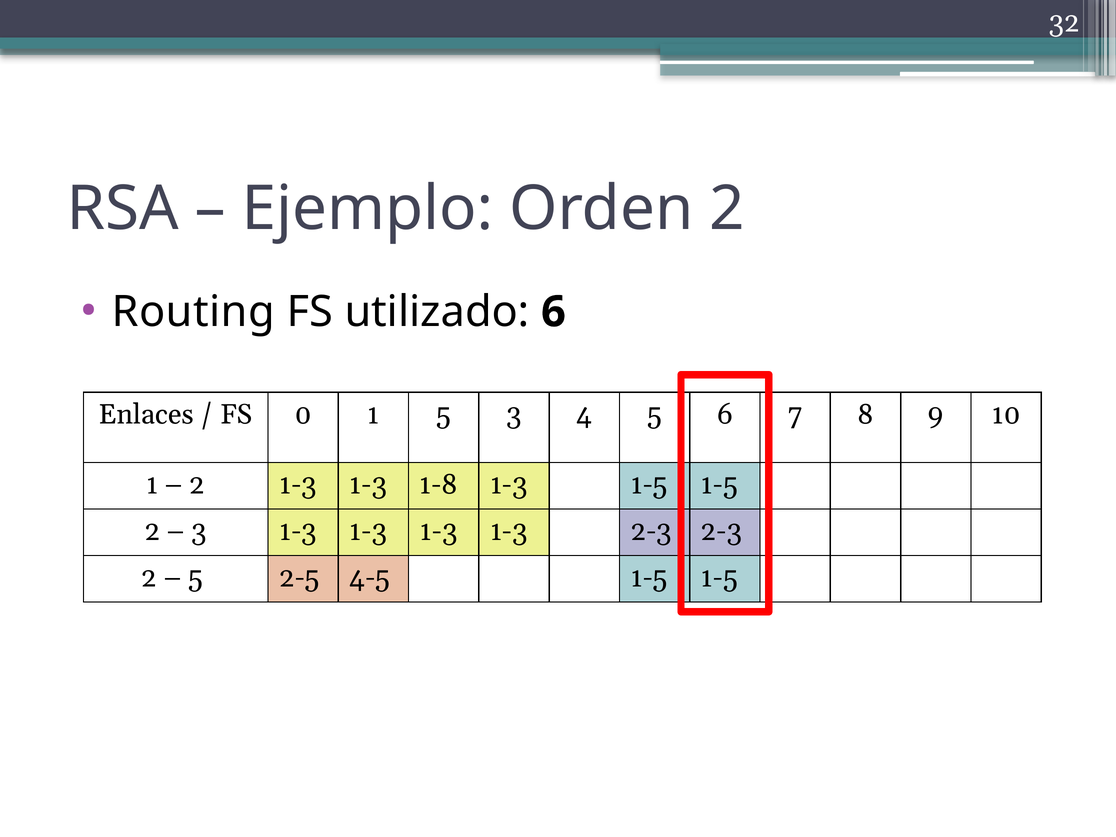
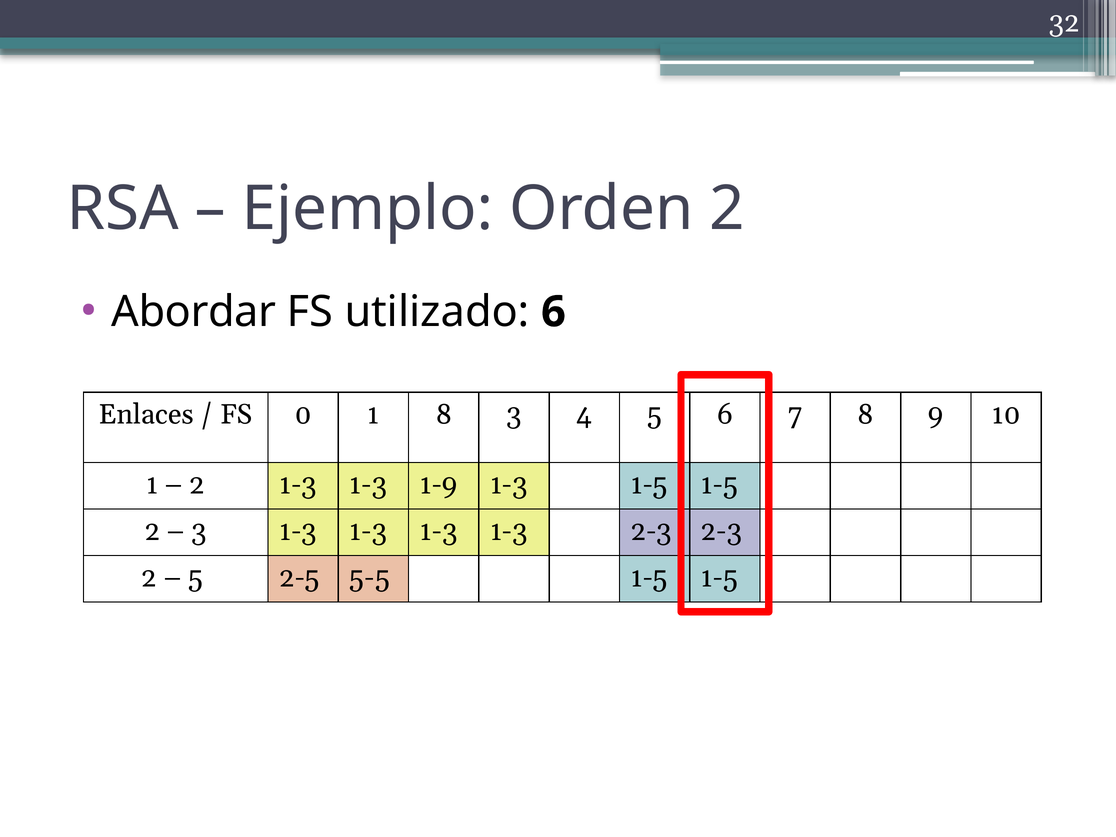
Routing: Routing -> Abordar (194, 312)
1 5: 5 -> 8 (444, 414)
1-8: 1-8 -> 1-9 (439, 485)
4-5: 4-5 -> 5-5 (370, 578)
